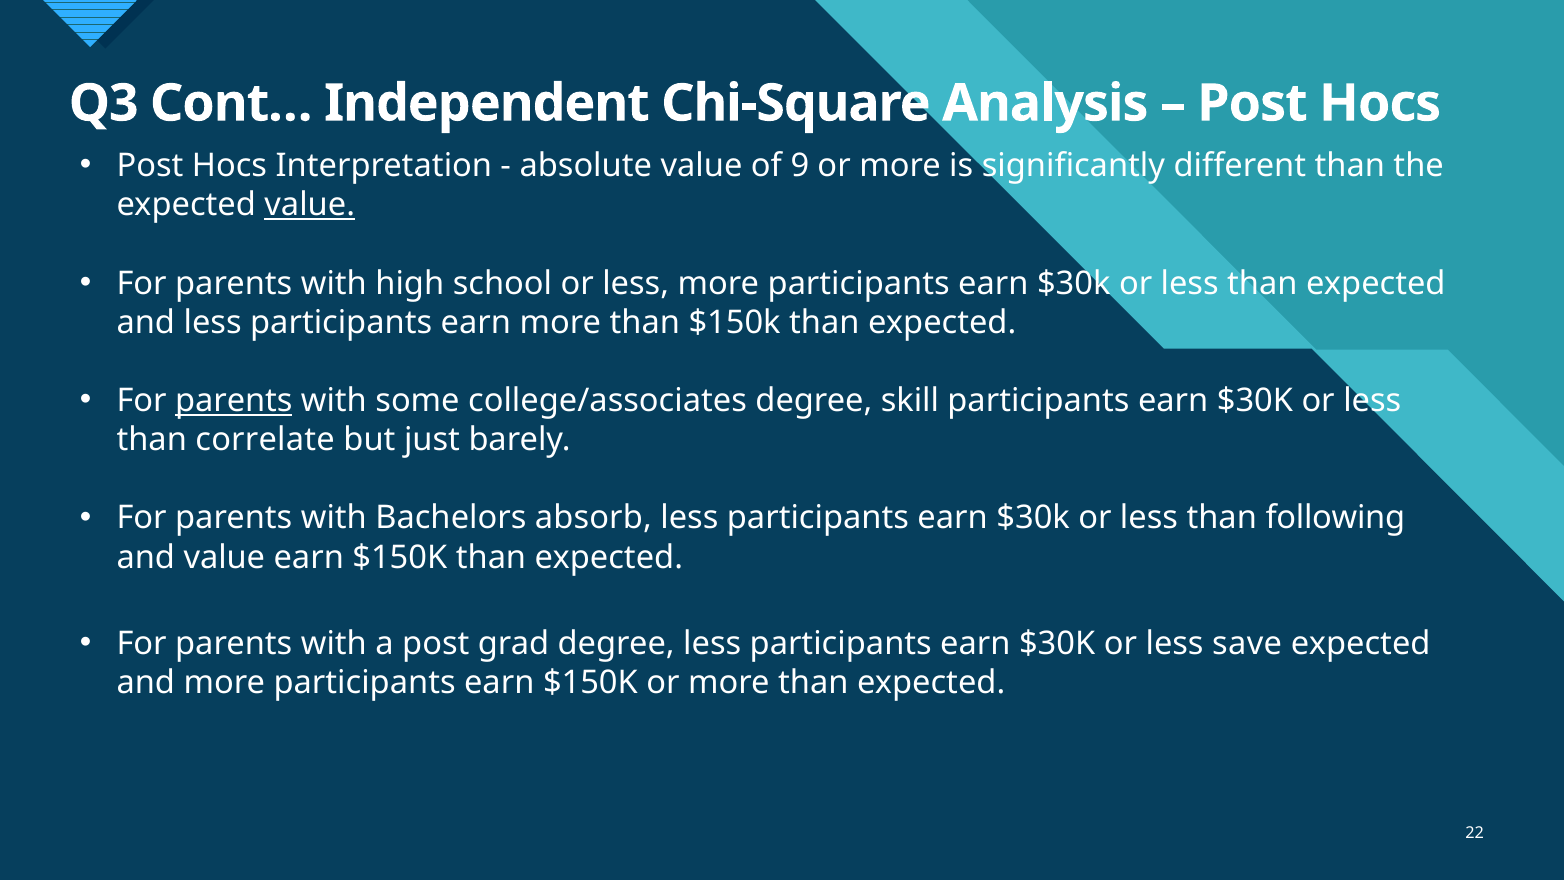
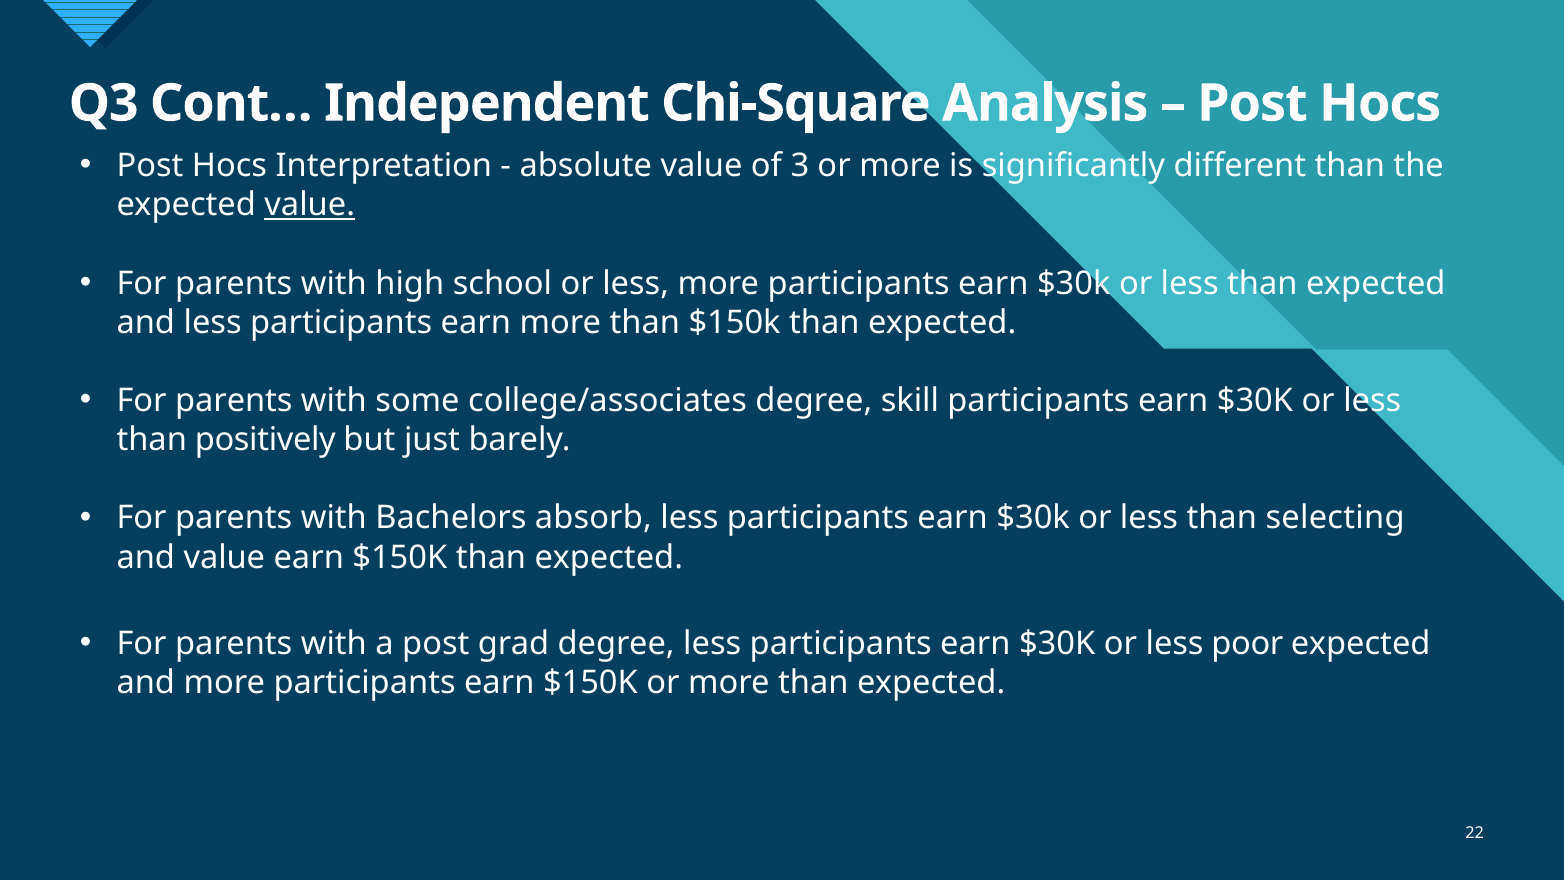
9: 9 -> 3 (800, 166)
parents underline: present -> none (234, 401)
correlate: correlate -> positively (265, 440)
following: following -> selecting (1335, 518)
save: save -> poor (1247, 643)
